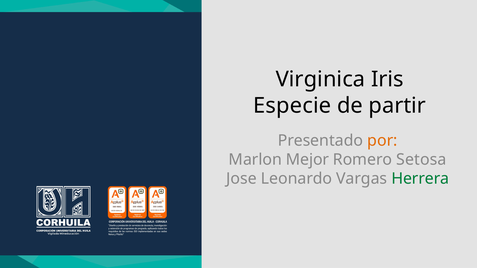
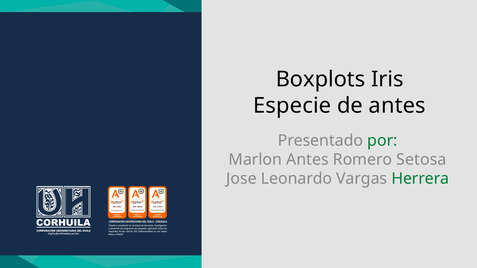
Virginica: Virginica -> Boxplots (321, 79)
de partir: partir -> antes (397, 106)
por colour: orange -> green (382, 141)
Marlon Mejor: Mejor -> Antes (307, 160)
